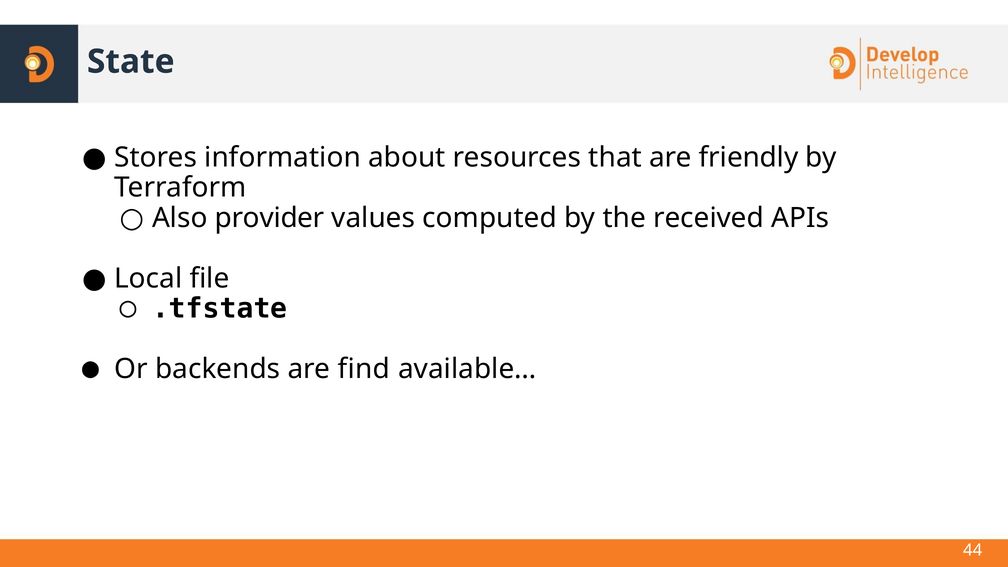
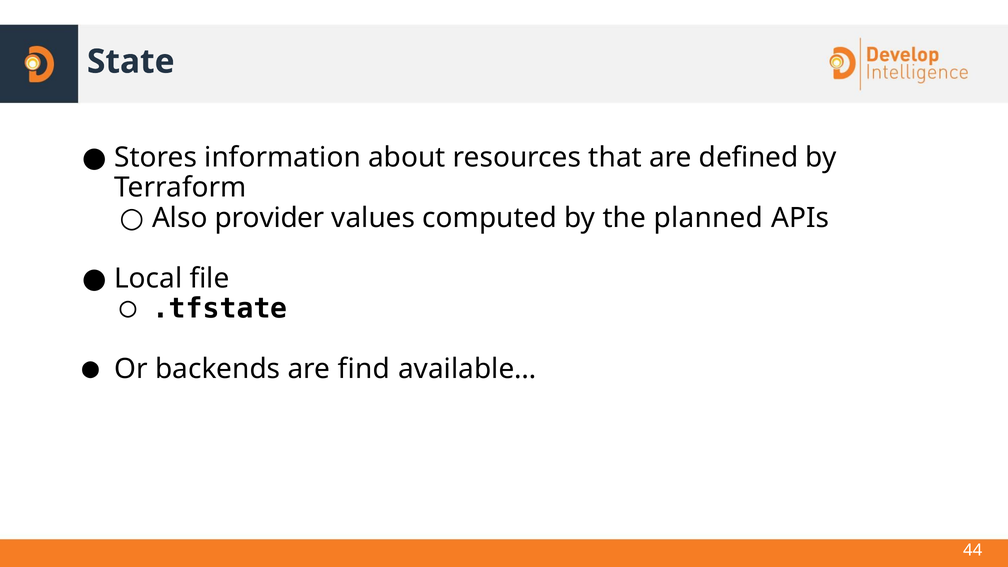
friendly: friendly -> defined (749, 157)
received: received -> planned (708, 218)
